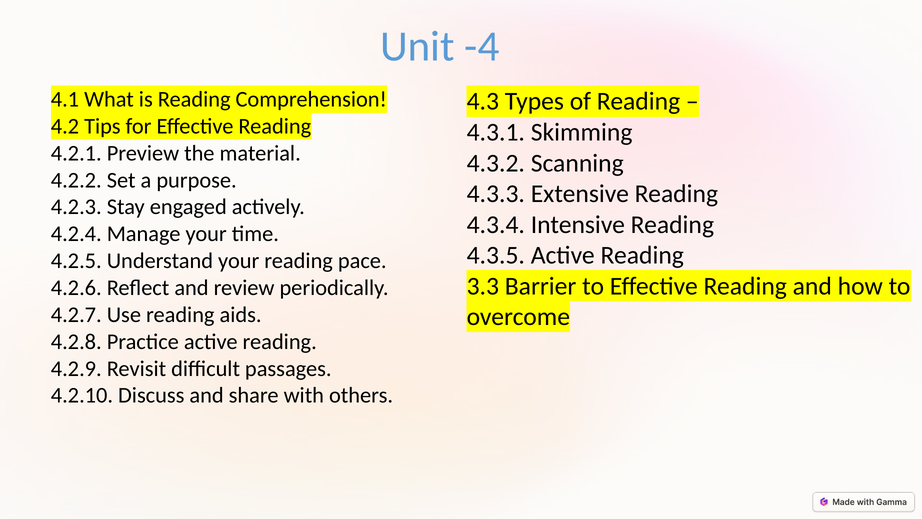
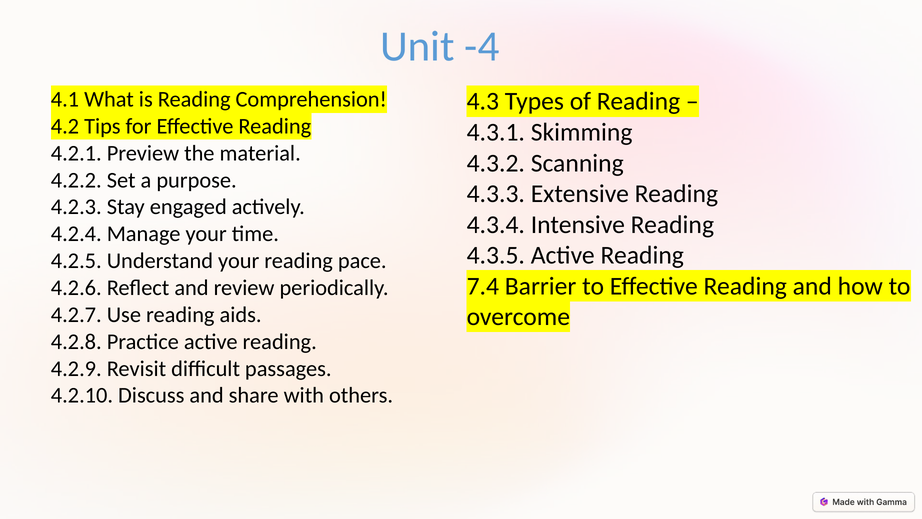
3.3: 3.3 -> 7.4 (483, 286)
